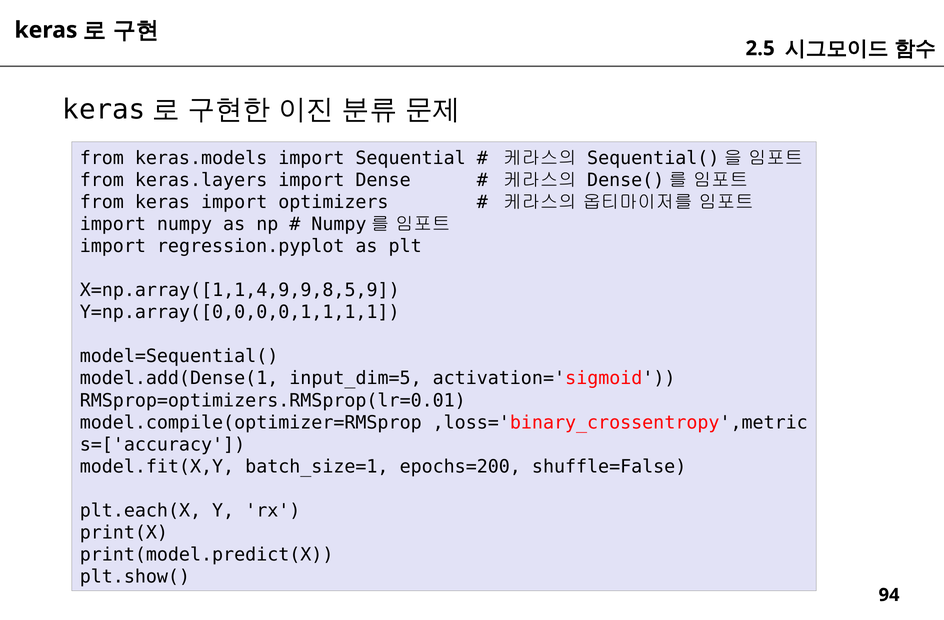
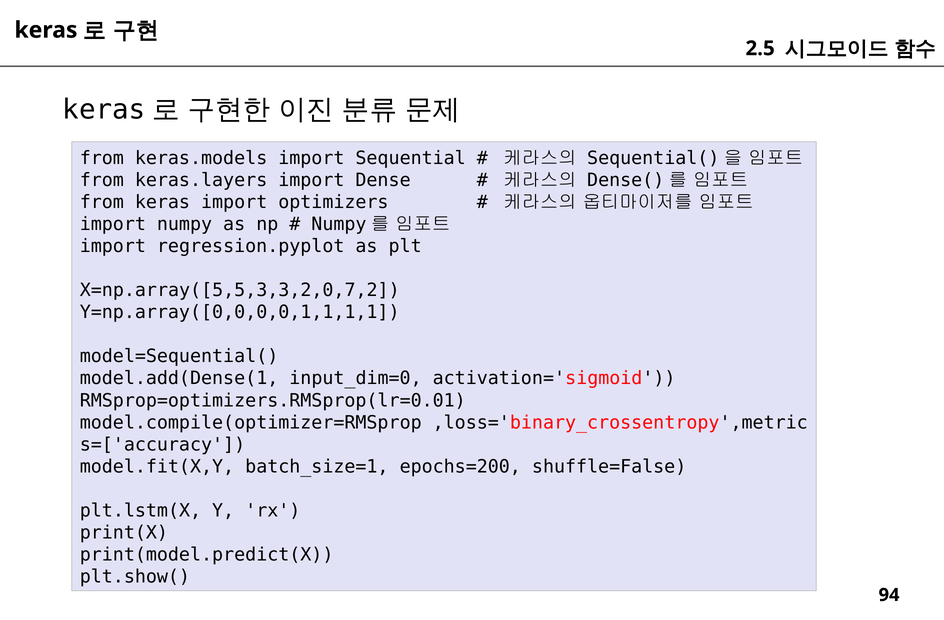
X=np.array([1,1,4,9,9,8,5,9: X=np.array([1,1,4,9,9,8,5,9 -> X=np.array([5,5,3,3,2,0,7,2 (240, 290)
input_dim=5: input_dim=5 -> input_dim=0 (356, 378)
plt.each(X: plt.each(X -> plt.lstm(X (140, 511)
